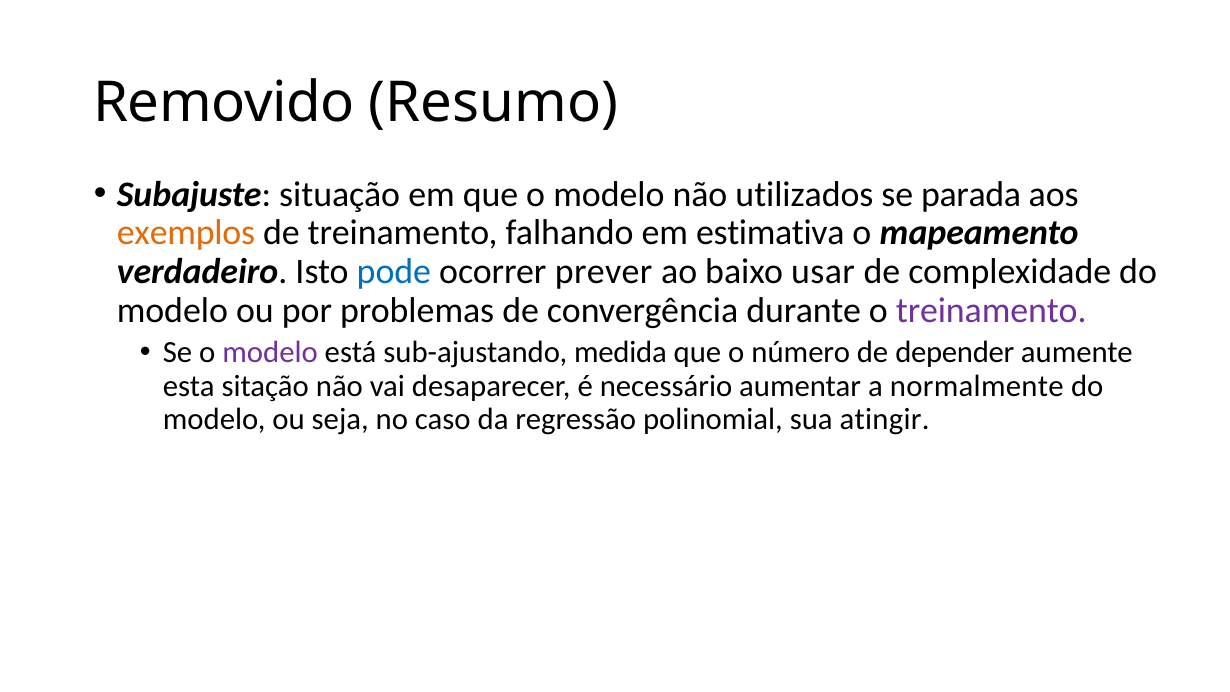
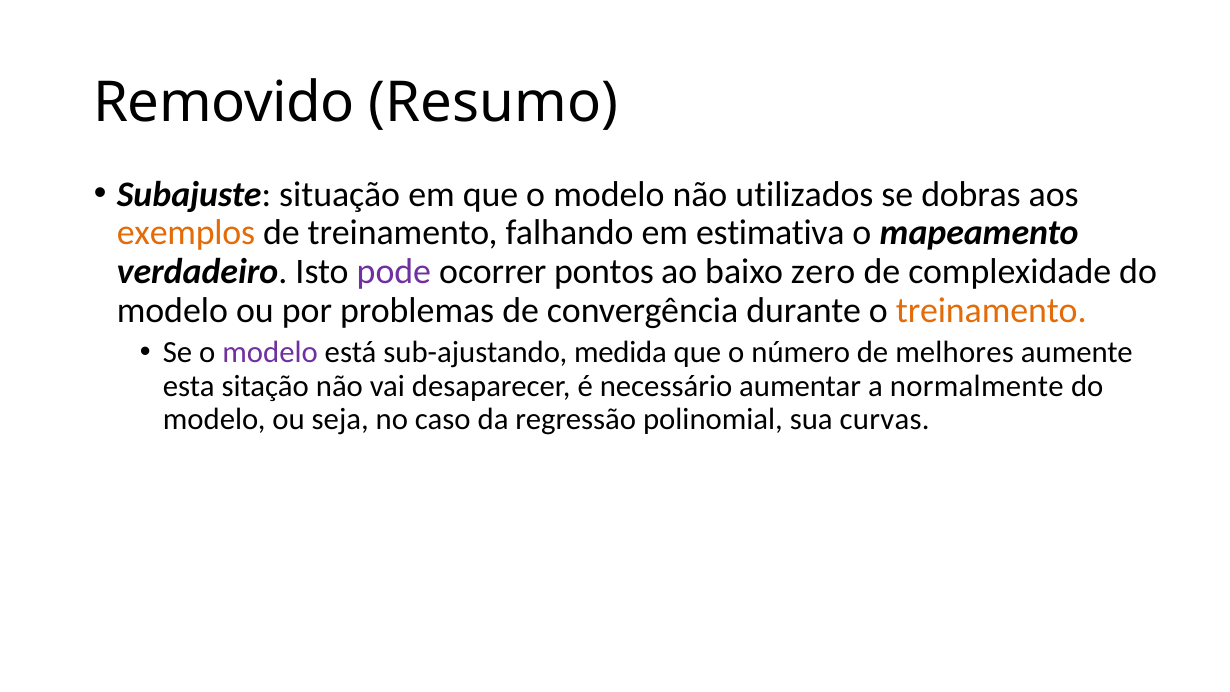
parada: parada -> dobras (971, 194)
pode colour: blue -> purple (394, 272)
prever: prever -> pontos (604, 272)
usar: usar -> zero (823, 272)
treinamento colour: purple -> orange (991, 310)
depender: depender -> melhores (955, 353)
atingir: atingir -> curvas (885, 419)
